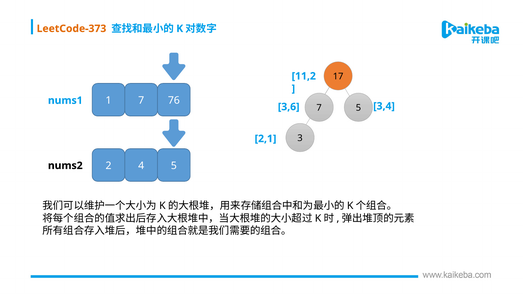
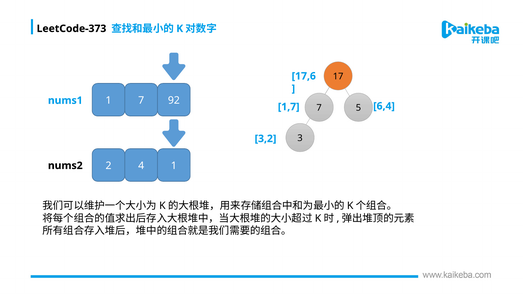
LeetCode-373 colour: orange -> black (71, 29)
11,2: 11,2 -> 17,6 (304, 76)
76: 76 -> 92 (174, 100)
3,6: 3,6 -> 1,7 (289, 107)
3,4: 3,4 -> 6,4 (384, 106)
2,1: 2,1 -> 3,2 (266, 139)
4 5: 5 -> 1 (174, 166)
